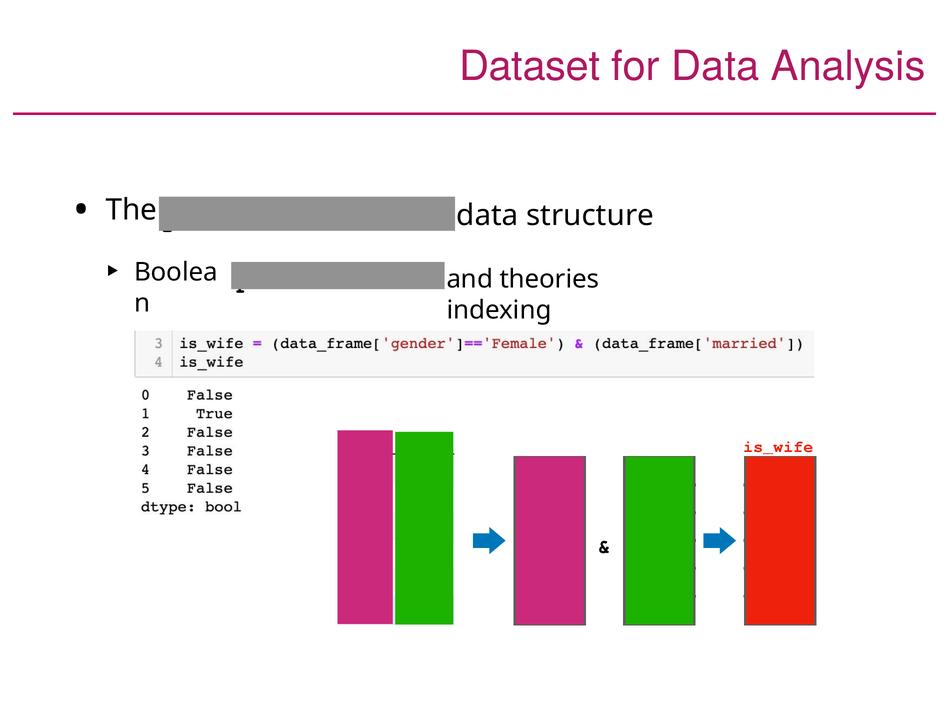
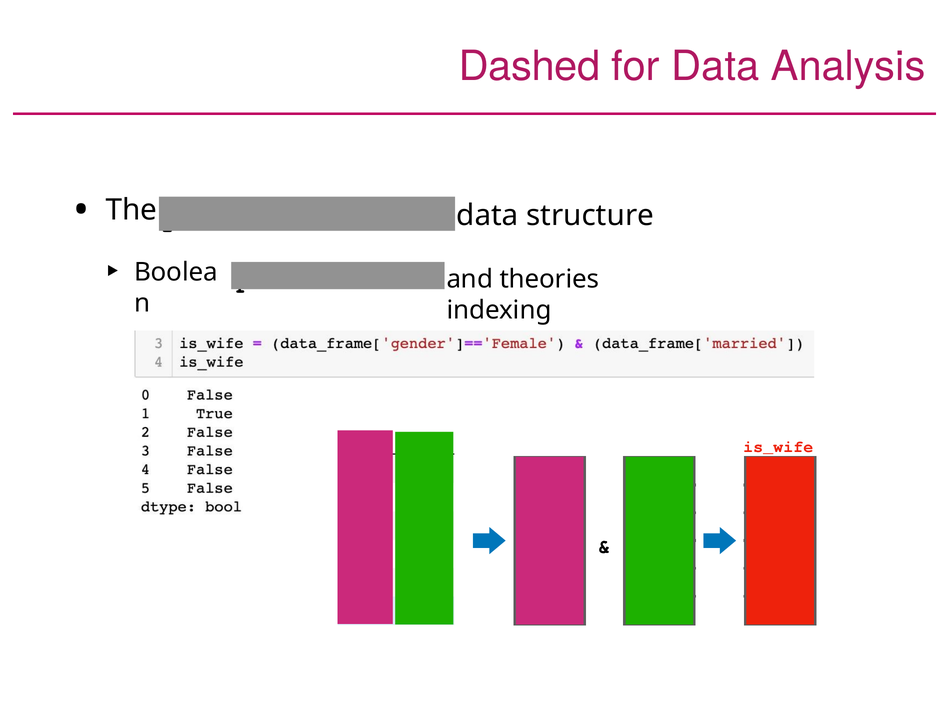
Dataset: Dataset -> Dashed (530, 66)
